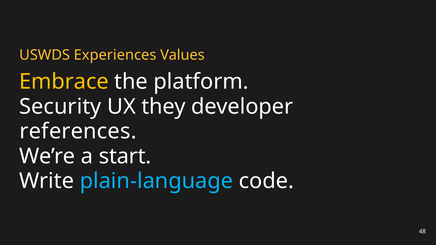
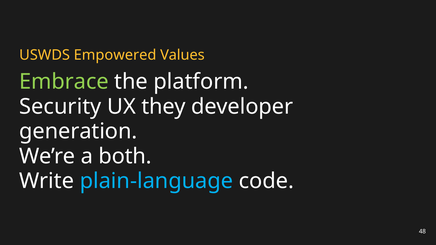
Experiences: Experiences -> Empowered (115, 55)
Embrace colour: yellow -> light green (64, 82)
references: references -> generation (78, 132)
start: start -> both (125, 156)
